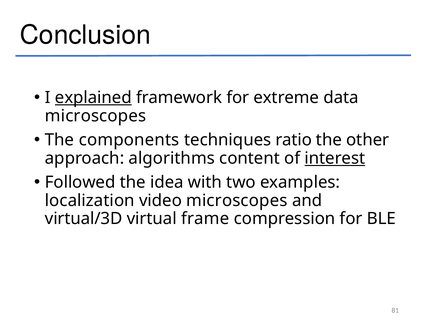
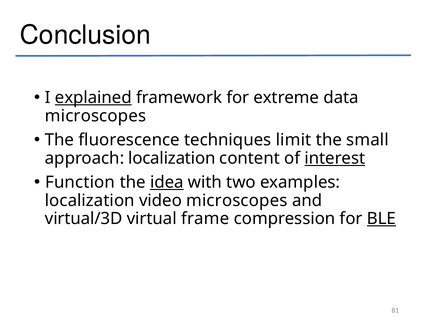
components: components -> fluorescence (129, 140)
ratio: ratio -> limit (294, 140)
other: other -> small (368, 140)
approach algorithms: algorithms -> localization (172, 158)
Followed: Followed -> Function (80, 182)
idea underline: none -> present (167, 182)
BLE underline: none -> present (381, 219)
